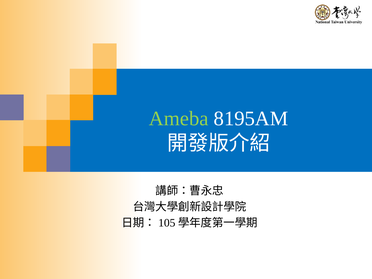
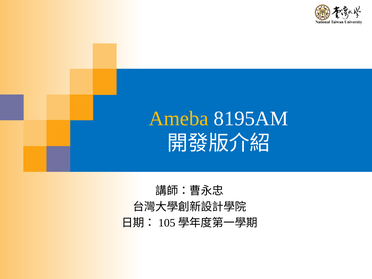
Ameba colour: light green -> yellow (179, 119)
